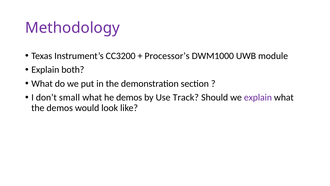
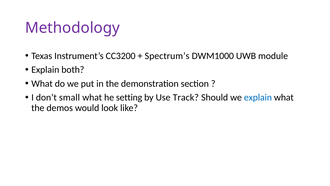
Processor’s: Processor’s -> Spectrum’s (167, 56)
he demos: demos -> setting (129, 97)
explain colour: purple -> blue (258, 97)
